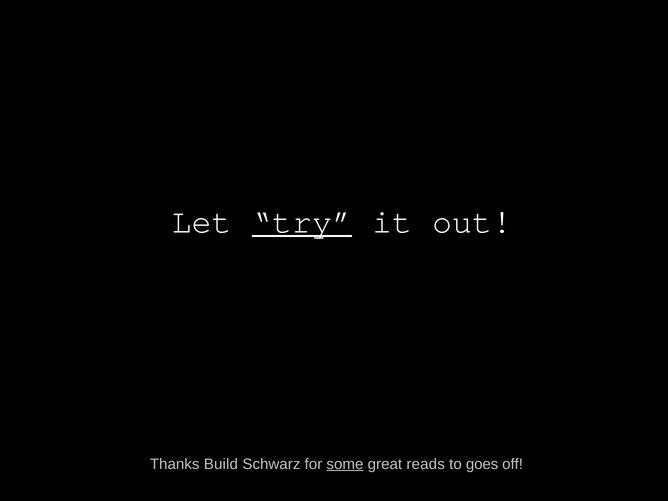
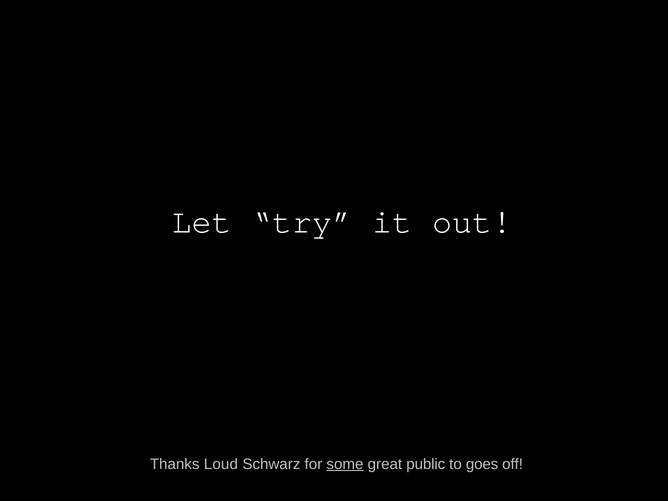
try underline: present -> none (302, 221)
Build: Build -> Loud (221, 464)
reads: reads -> public (426, 464)
